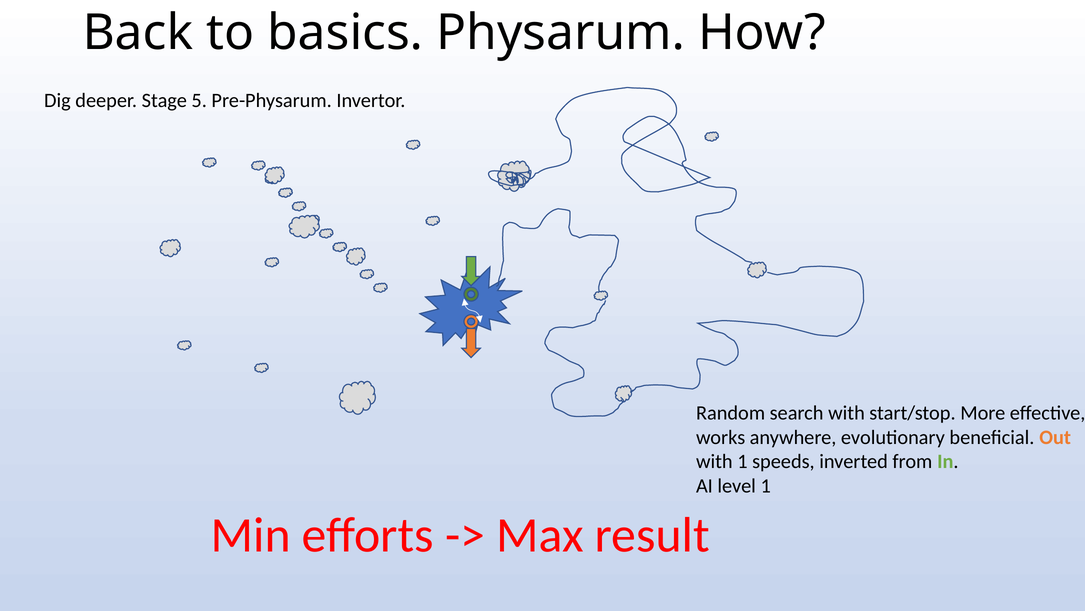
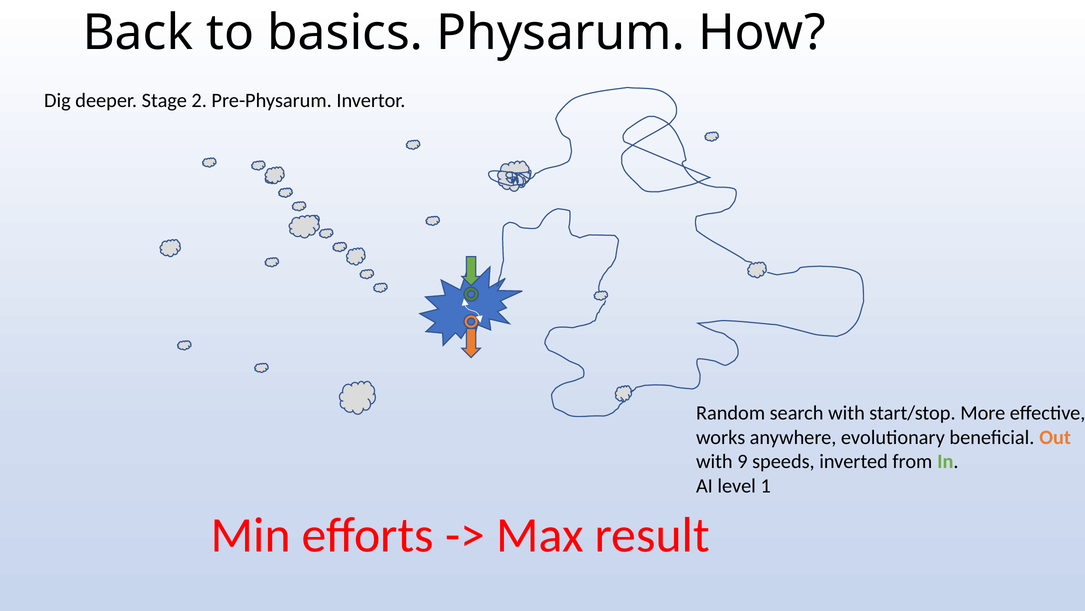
5: 5 -> 2 (199, 101)
with 1: 1 -> 9 (742, 461)
